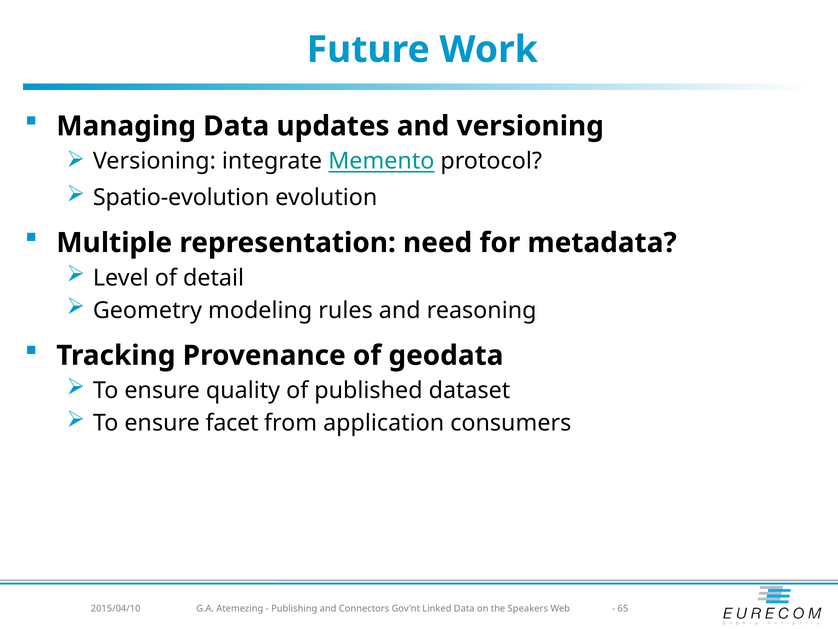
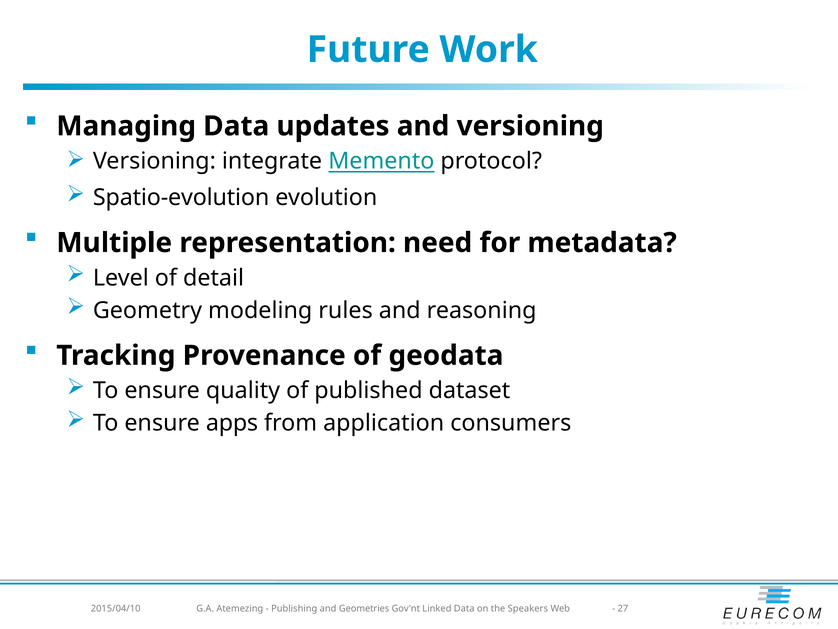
facet: facet -> apps (232, 423)
Connectors: Connectors -> Geometries (364, 608)
65: 65 -> 27 (623, 608)
